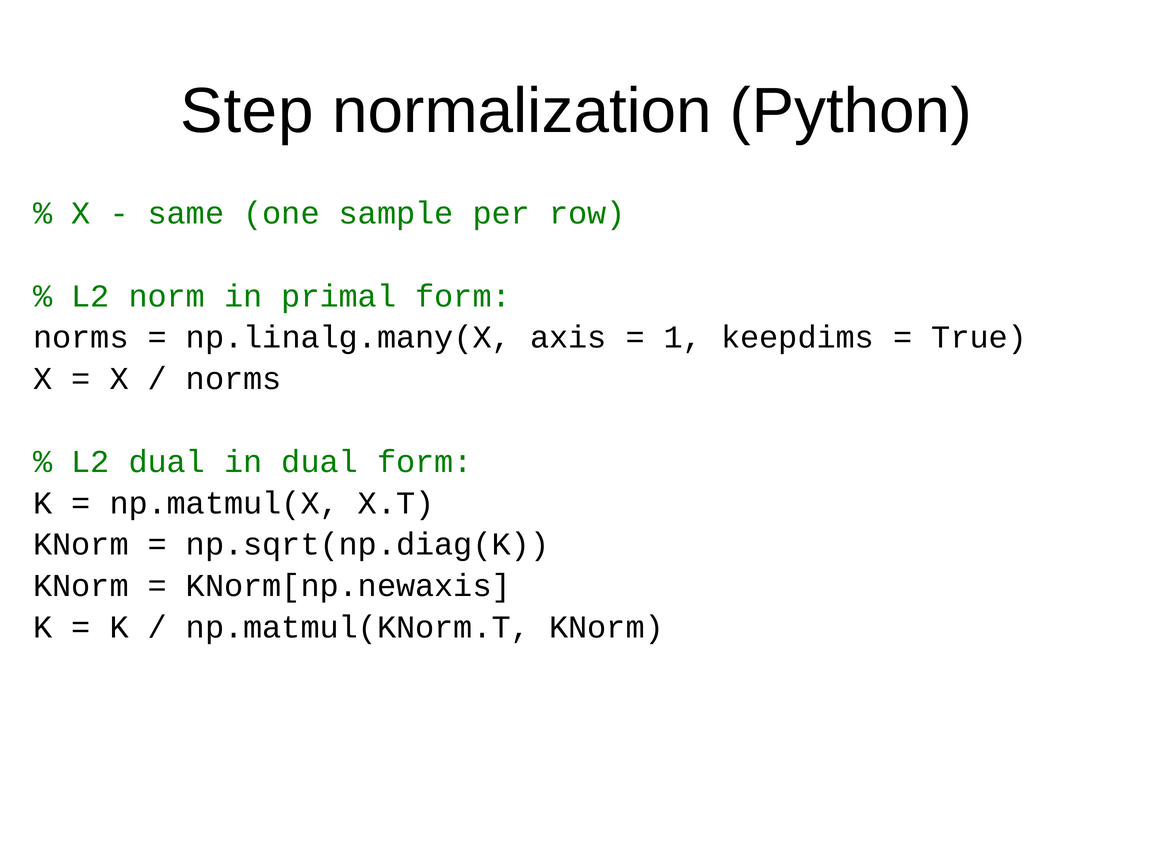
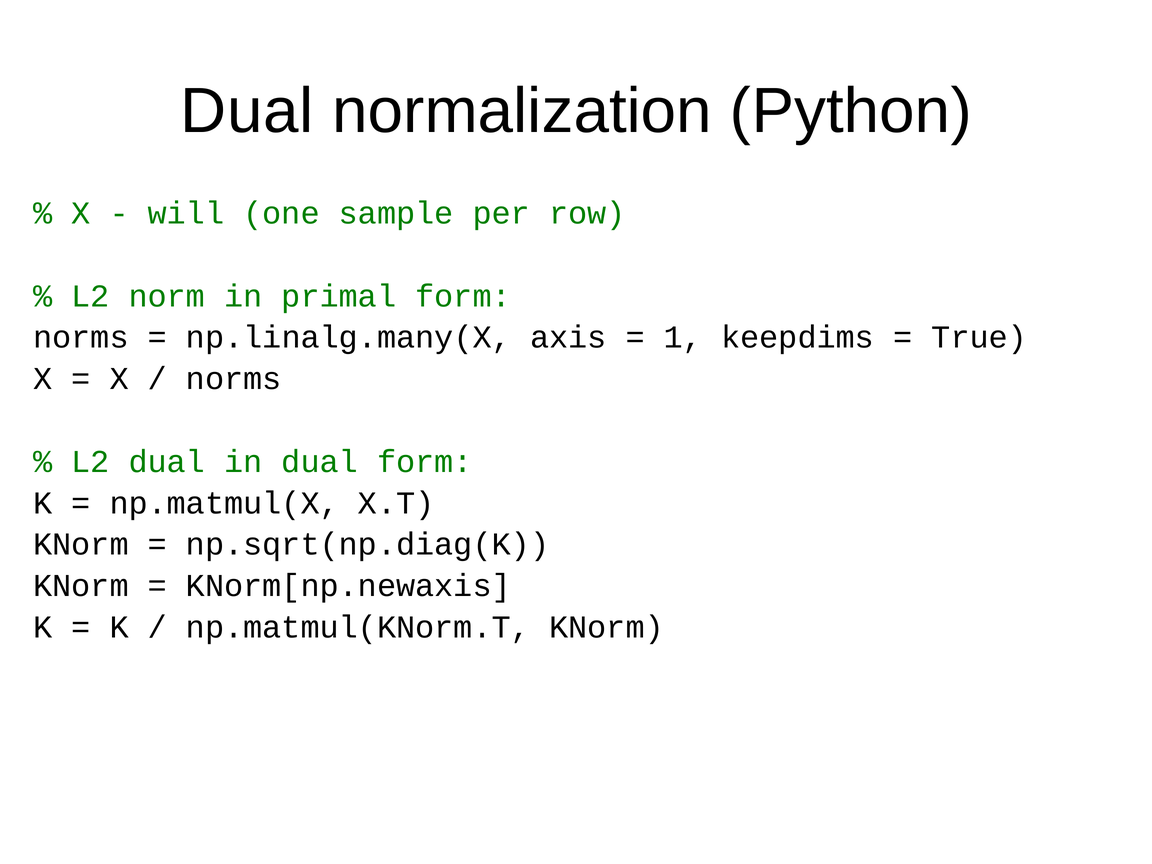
Step: Step -> Dual (247, 111)
same: same -> will (186, 213)
